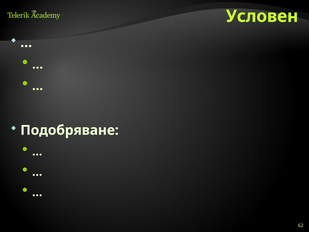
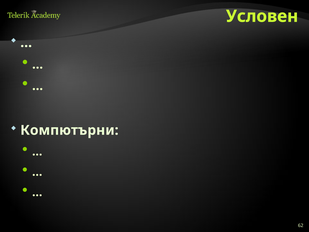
Подобряване: Подобряване -> Компютърни (69, 130)
